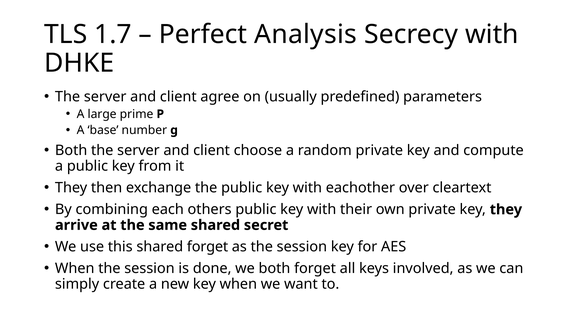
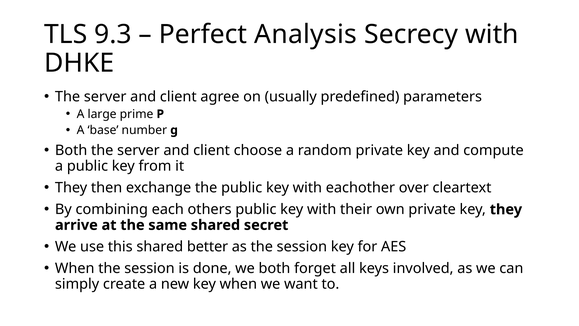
1.7: 1.7 -> 9.3 (113, 34)
shared forget: forget -> better (208, 247)
